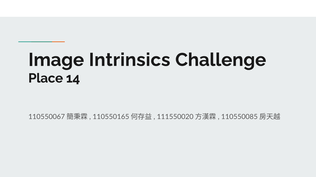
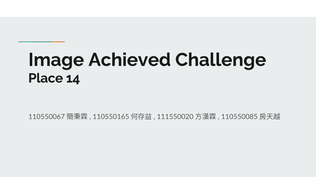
Intrinsics: Intrinsics -> Achieved (130, 60)
